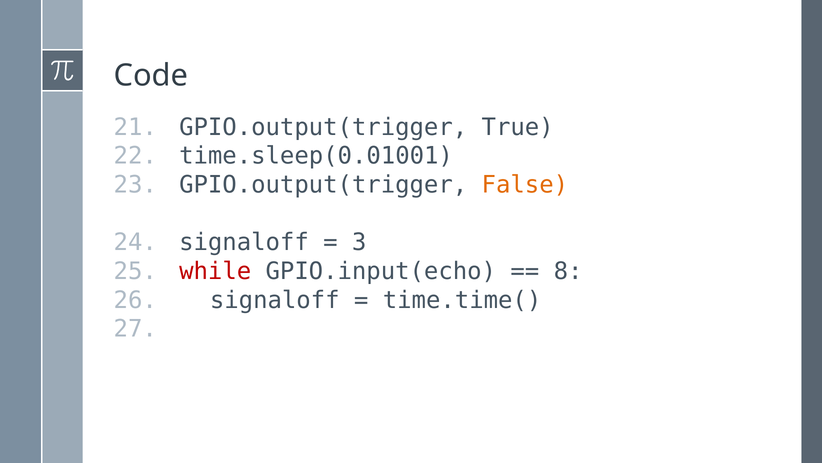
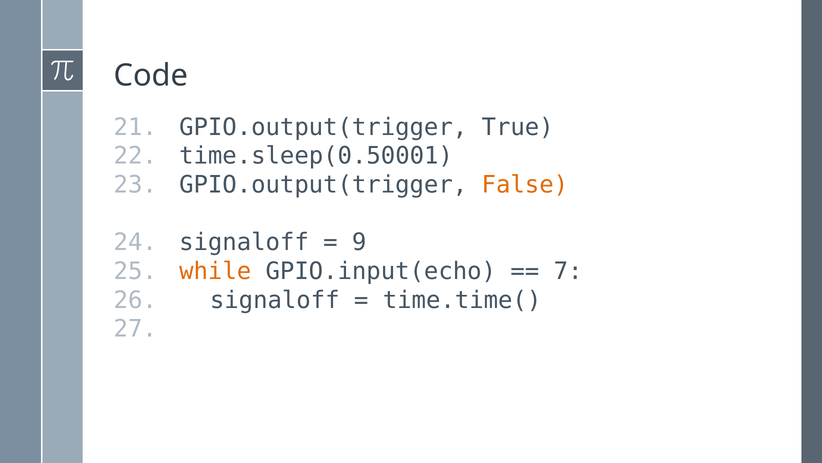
time.sleep(0.01001: time.sleep(0.01001 -> time.sleep(0.50001 (316, 156)
3: 3 -> 9 (359, 242)
while colour: red -> orange (215, 271)
8: 8 -> 7 (568, 271)
